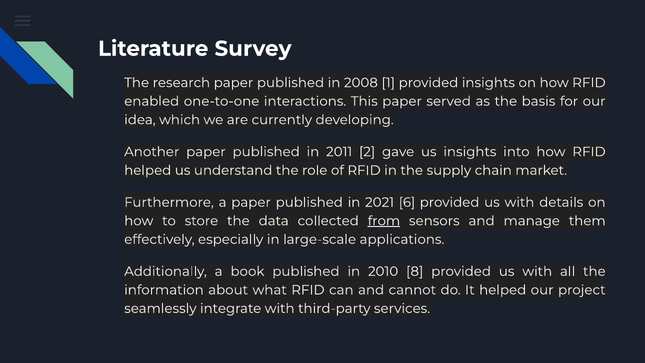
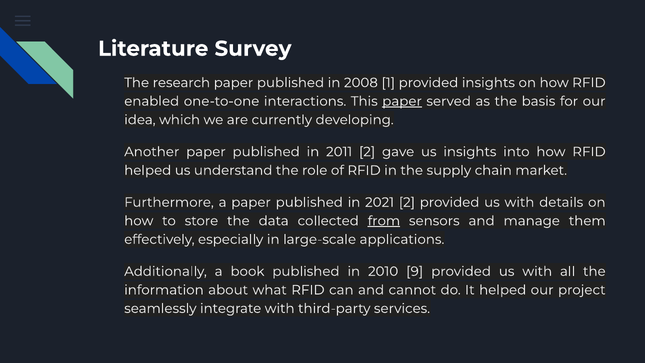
paper underline: none -> present (402, 101)
2021 6: 6 -> 2 (407, 202)
8: 8 -> 9 (415, 271)
